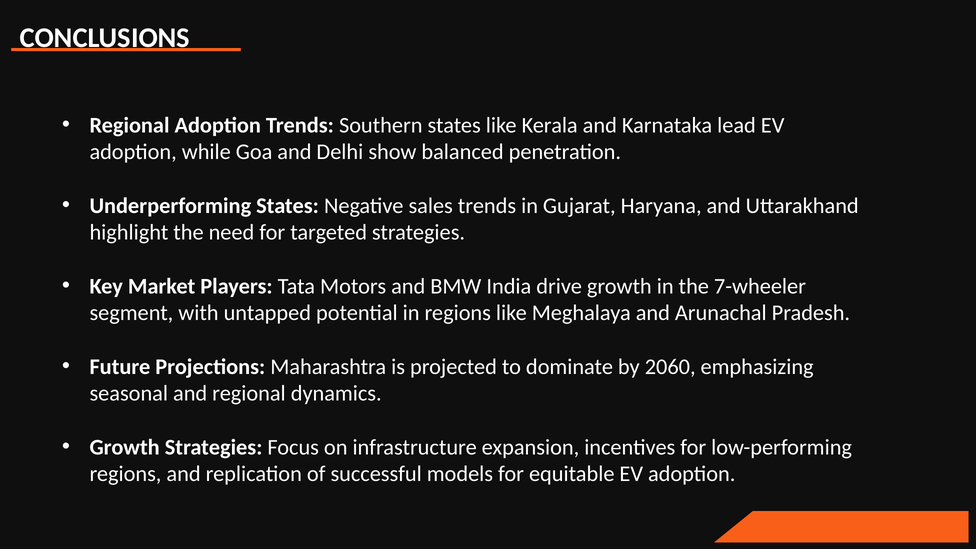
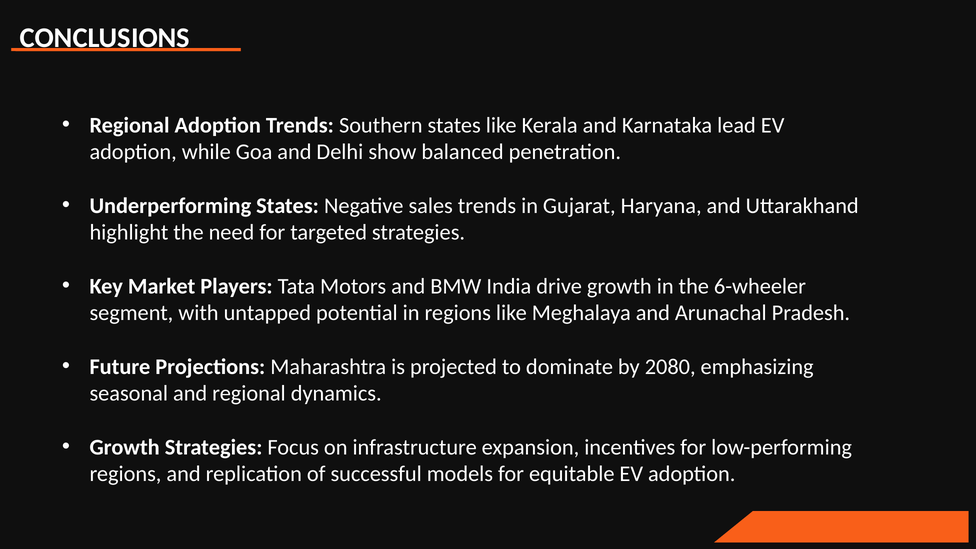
7-wheeler: 7-wheeler -> 6-wheeler (760, 286)
2060: 2060 -> 2080 (670, 367)
